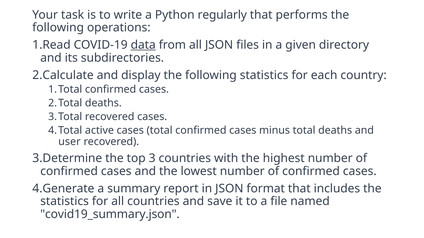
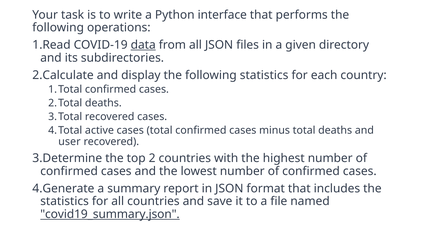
regularly: regularly -> interface (222, 15)
3: 3 -> 2 (152, 159)
covid19_summary.json underline: none -> present (110, 215)
